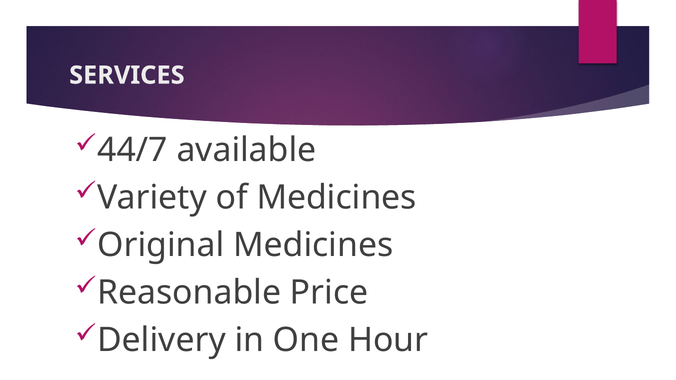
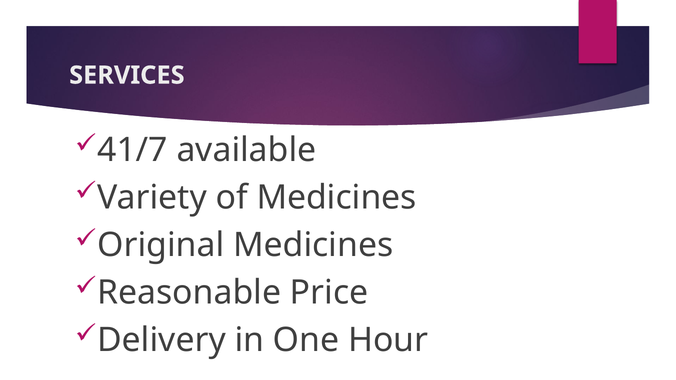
44/7: 44/7 -> 41/7 (133, 150)
